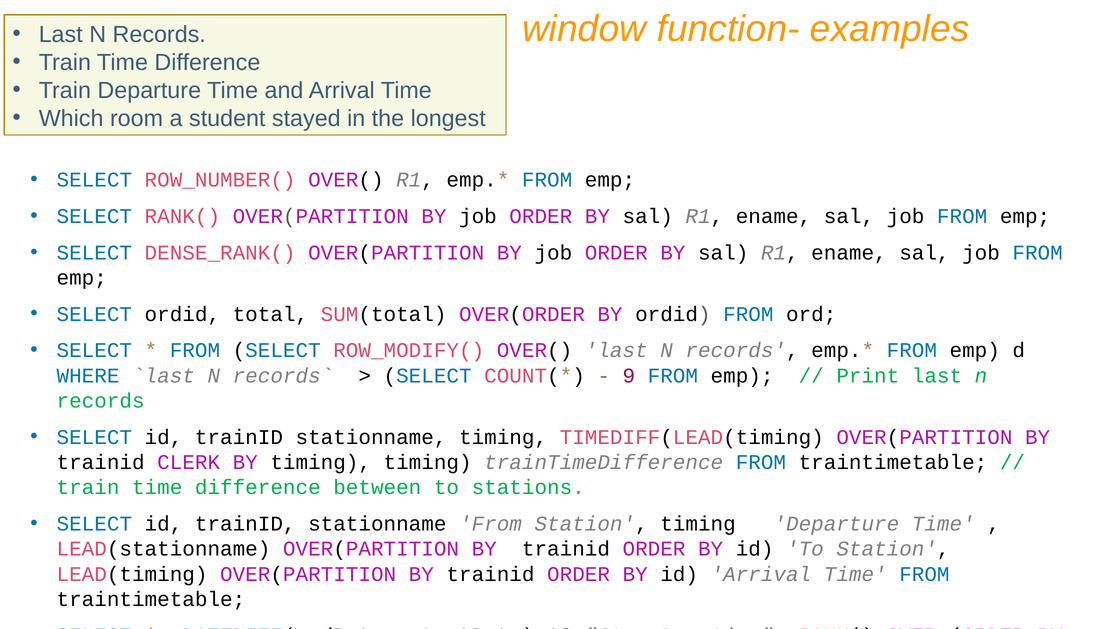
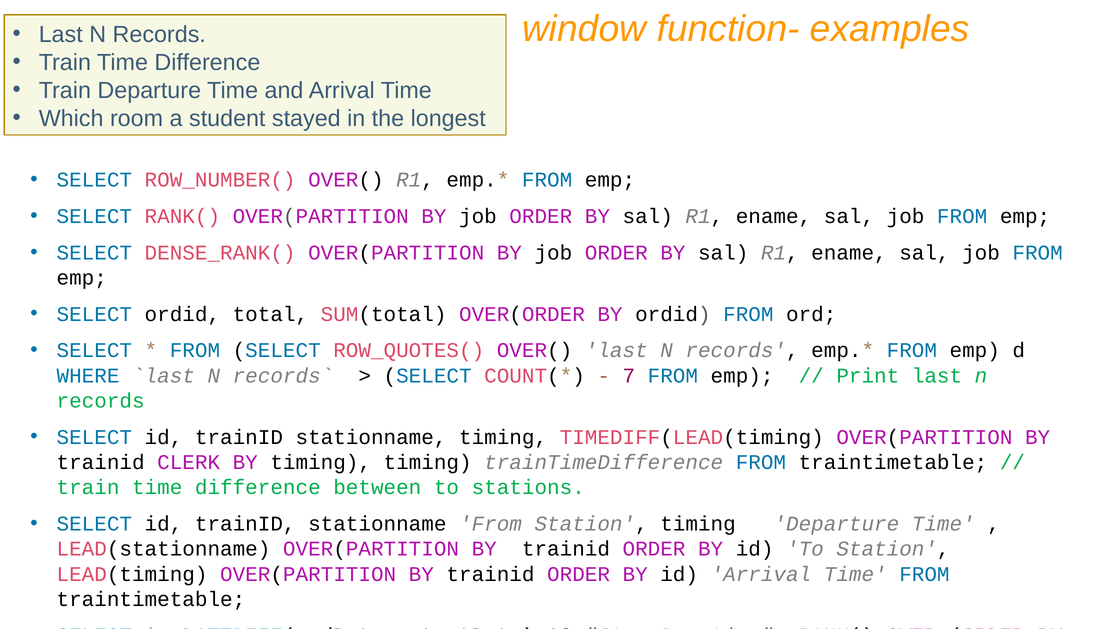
ROW_MODIFY(: ROW_MODIFY( -> ROW_QUOTES( (409, 350)
9: 9 -> 7 (629, 376)
